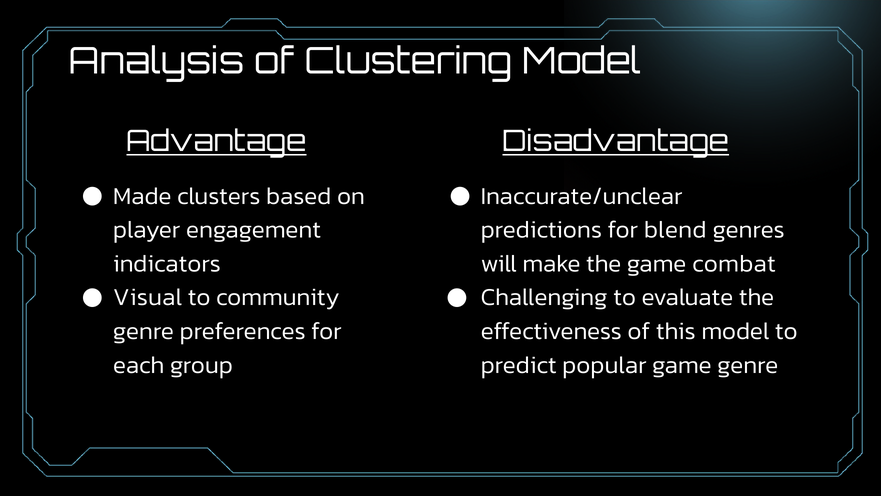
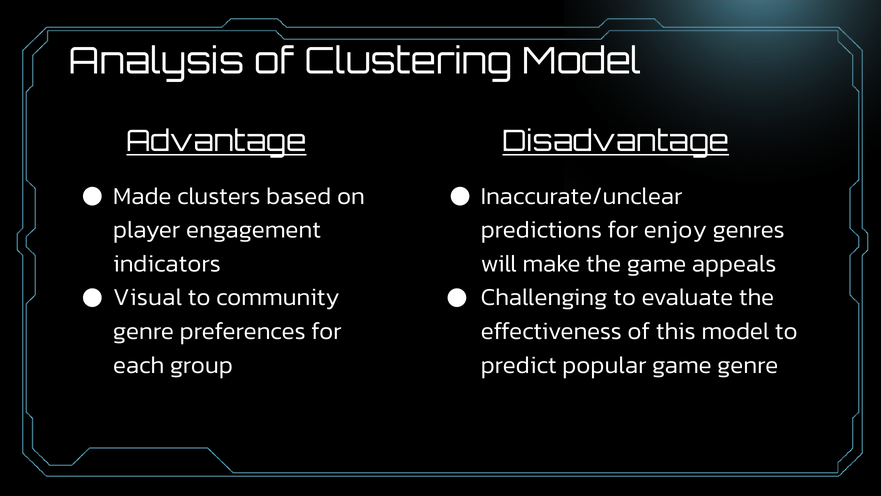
blend: blend -> enjoy (675, 230)
combat: combat -> appeals (734, 263)
